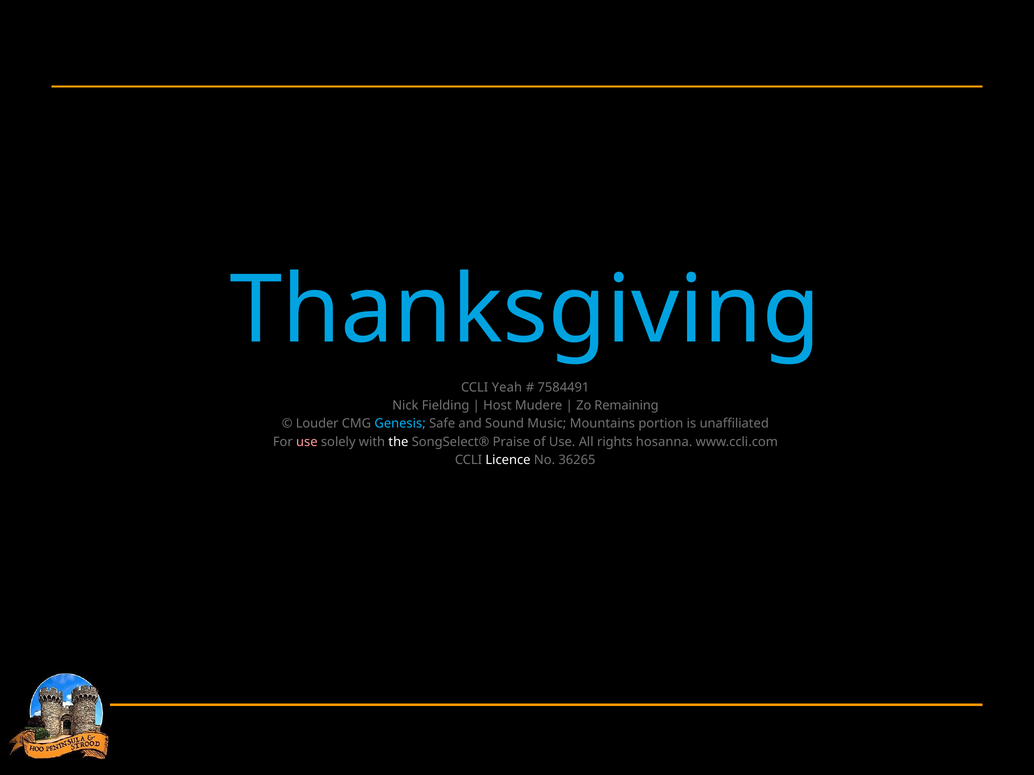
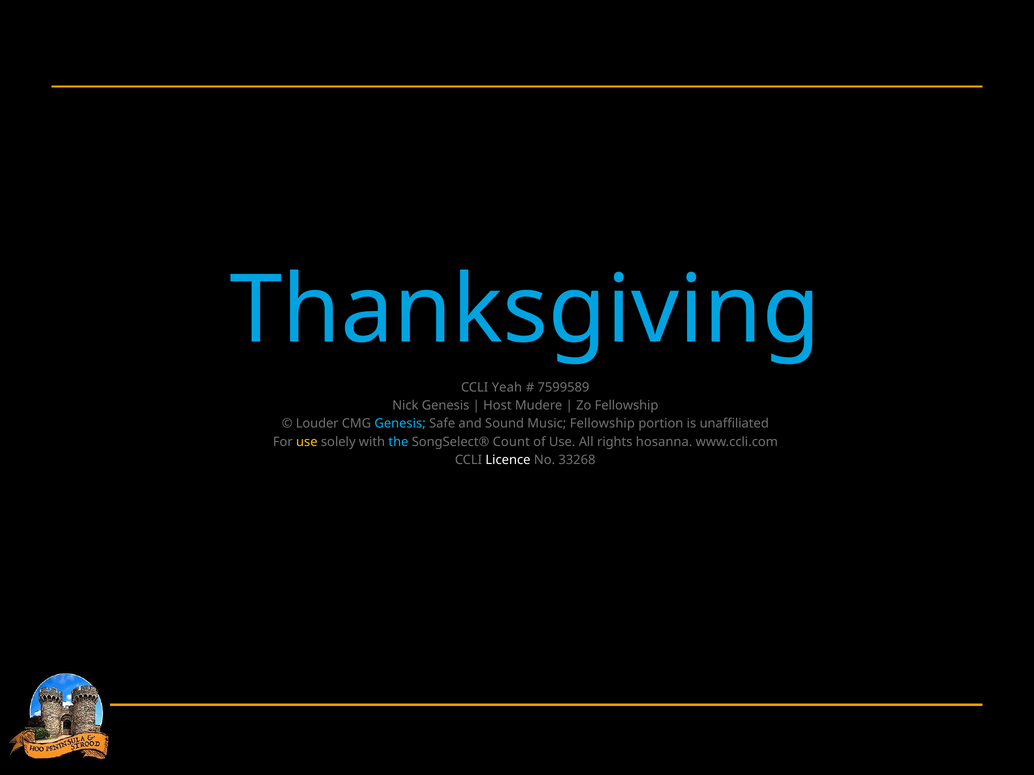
7584491: 7584491 -> 7599589 (563, 388)
Nick Fielding: Fielding -> Genesis (446, 406)
Zo Remaining: Remaining -> Fellowship (626, 406)
Music Mountains: Mountains -> Fellowship (602, 424)
use colour: pink -> yellow (307, 442)
the colour: white -> light blue (398, 442)
Praise: Praise -> Count (511, 442)
36265: 36265 -> 33268 (577, 460)
